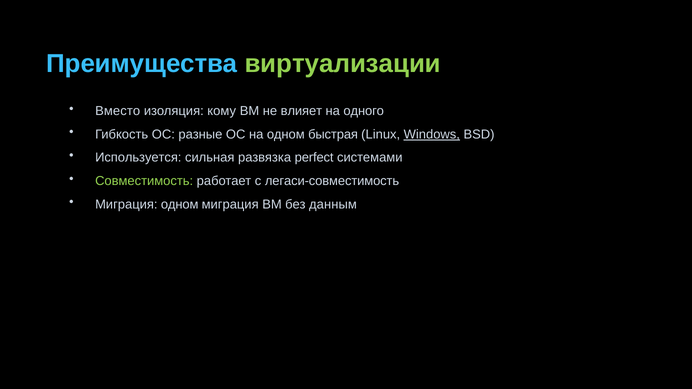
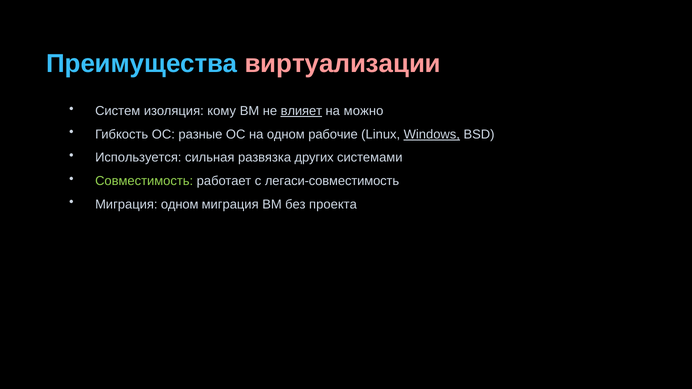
виртуализации colour: light green -> pink (343, 64)
Вместо: Вместо -> Систем (118, 111)
влияет underline: none -> present (301, 111)
одного: одного -> можно (364, 111)
быстрая: быстрая -> рабочие (333, 134)
perfect: perfect -> других (314, 158)
данным: данным -> проекта (333, 204)
